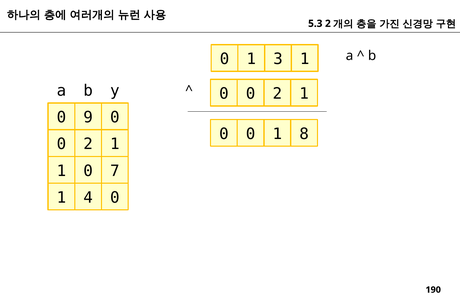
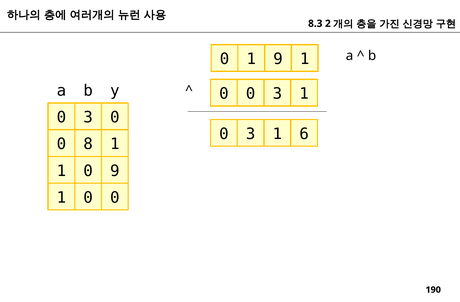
5.3: 5.3 -> 8.3 (315, 24)
1 3: 3 -> 9 (278, 59)
2: 2 -> 3 (277, 94)
9: 9 -> 3 (88, 117)
0: 0 -> 3 (251, 134)
8: 8 -> 6 (304, 134)
2: 2 -> 8 (88, 144)
0 7: 7 -> 9 (115, 171)
4: 4 -> 0 (88, 198)
